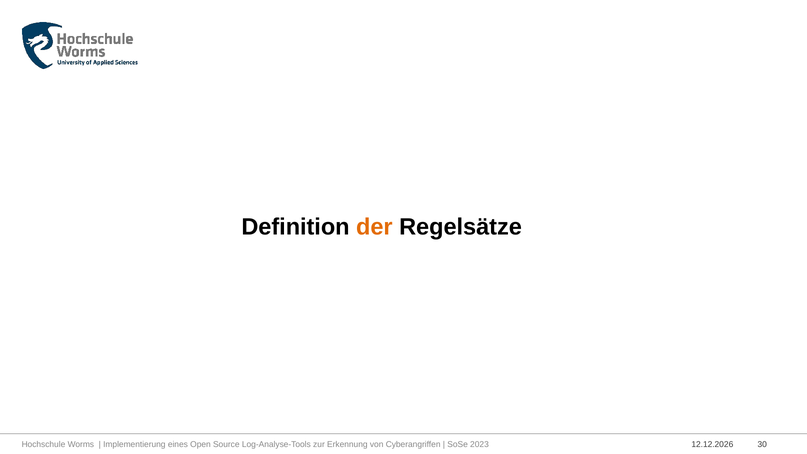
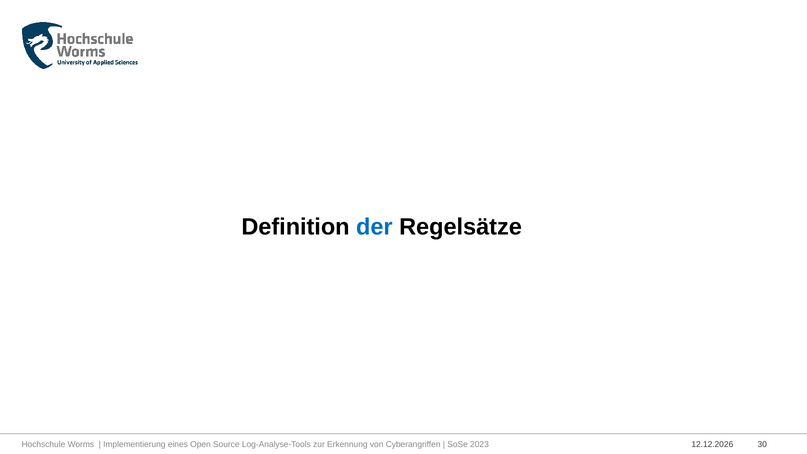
der colour: orange -> blue (374, 227)
